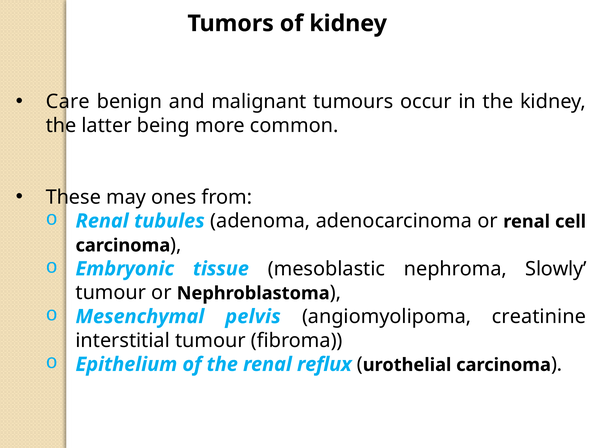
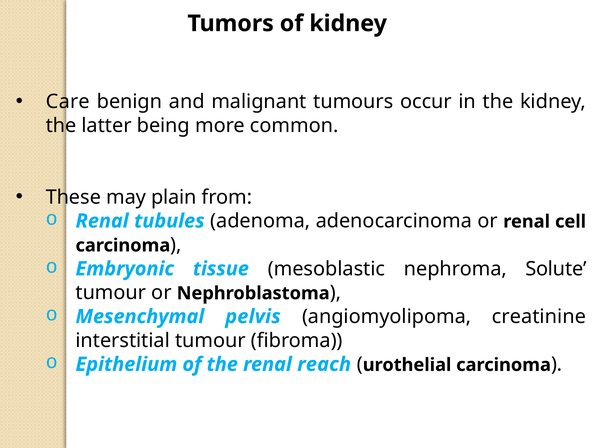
ones: ones -> plain (174, 197)
Slowly: Slowly -> Solute (556, 269)
reflux: reflux -> reach (324, 364)
